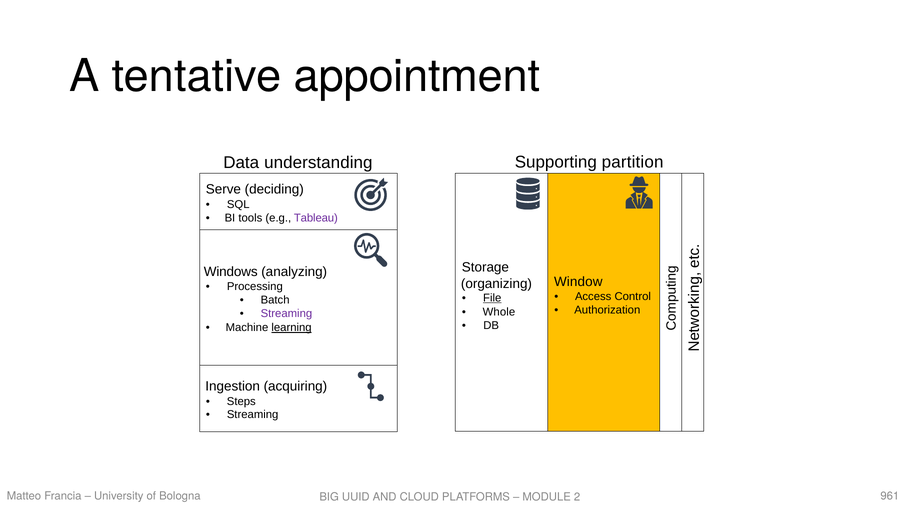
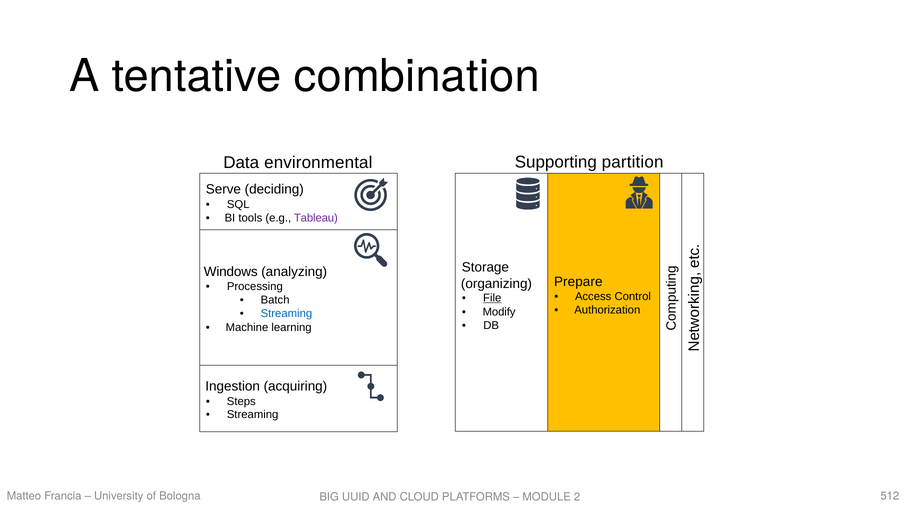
appointment: appointment -> combination (417, 76)
understanding: understanding -> environmental (318, 163)
Window: Window -> Prepare (578, 281)
Whole: Whole -> Modify (499, 312)
Streaming colour: purple -> blue (286, 313)
learning underline: present -> none (292, 327)
961: 961 -> 512 (890, 496)
